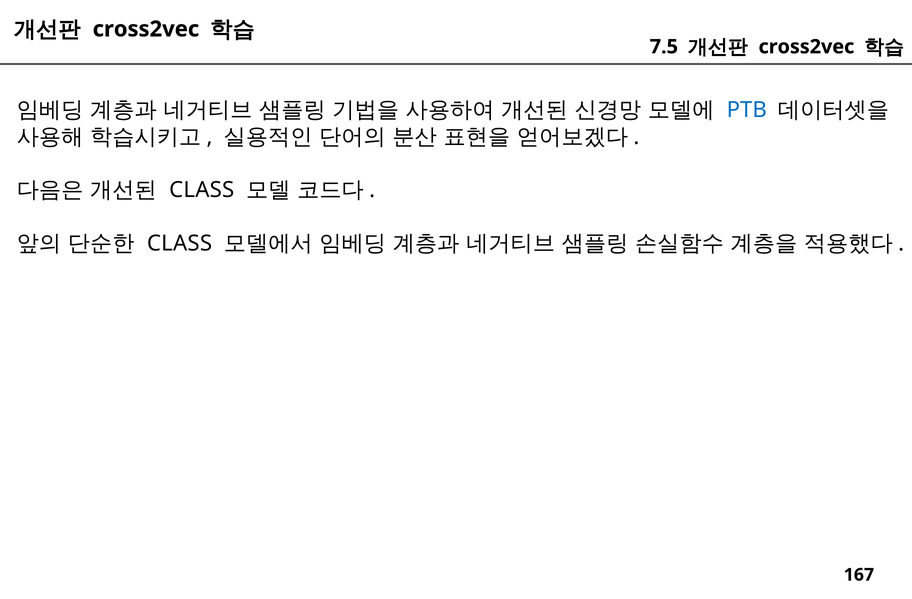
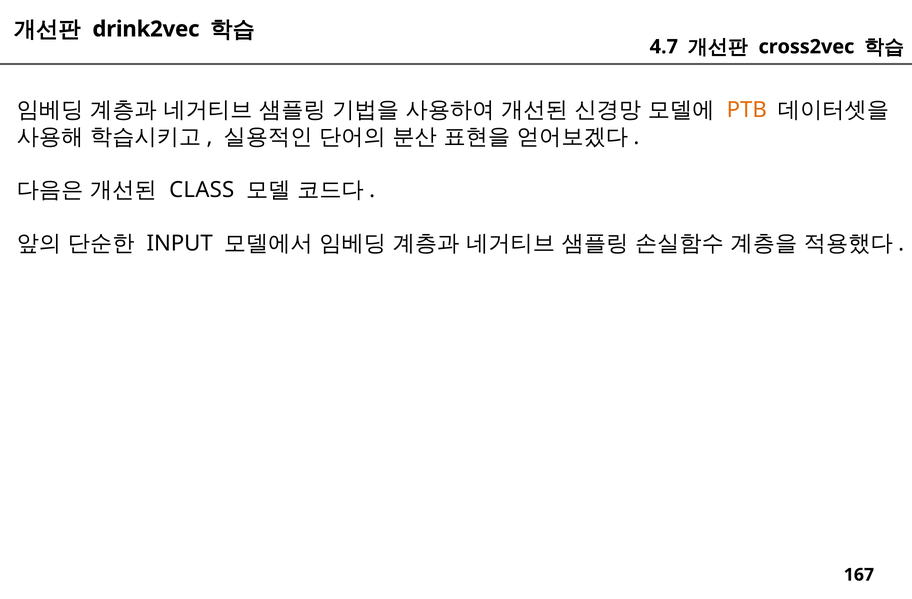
cross2vec: cross2vec -> drink2vec (146, 29)
7.5: 7.5 -> 4.7 (664, 47)
PTB colour: blue -> orange (747, 110)
CLASS: CLASS -> INPUT (180, 243)
